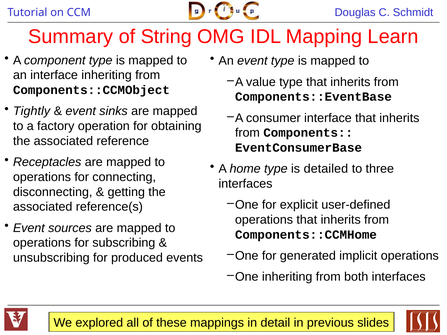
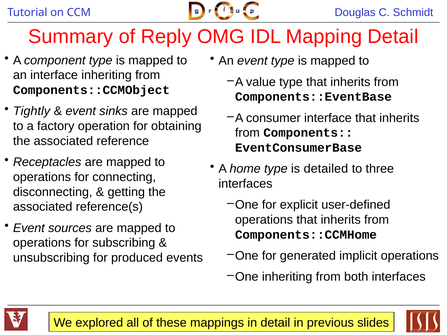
String: String -> Reply (166, 37)
Mapping Learn: Learn -> Detail (393, 37)
